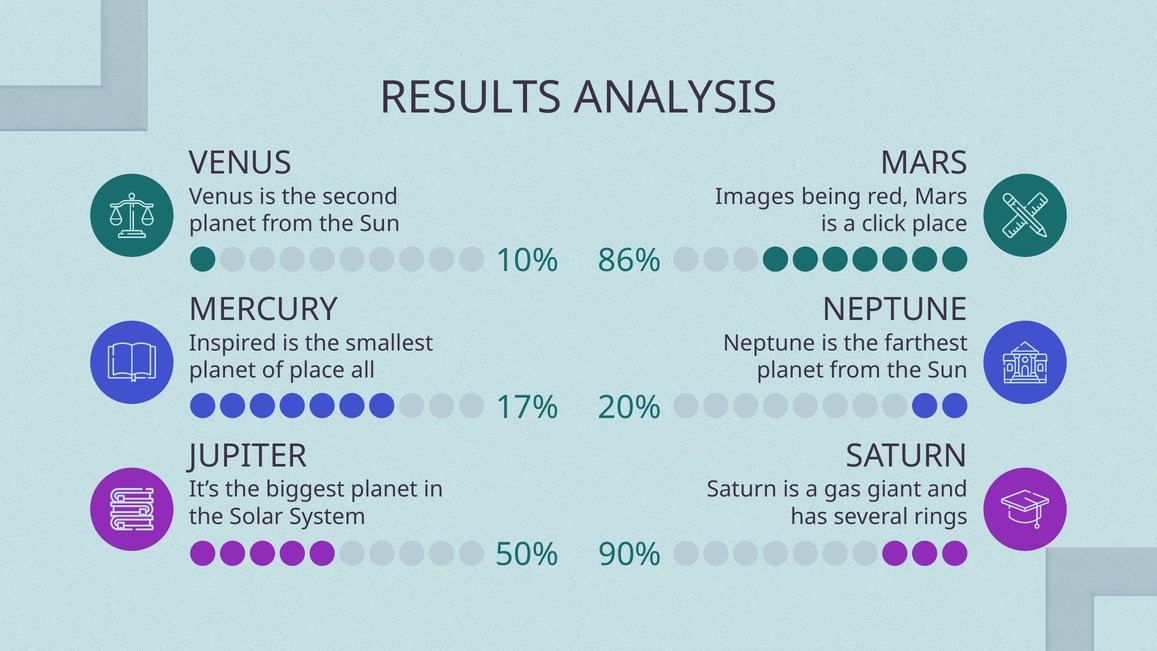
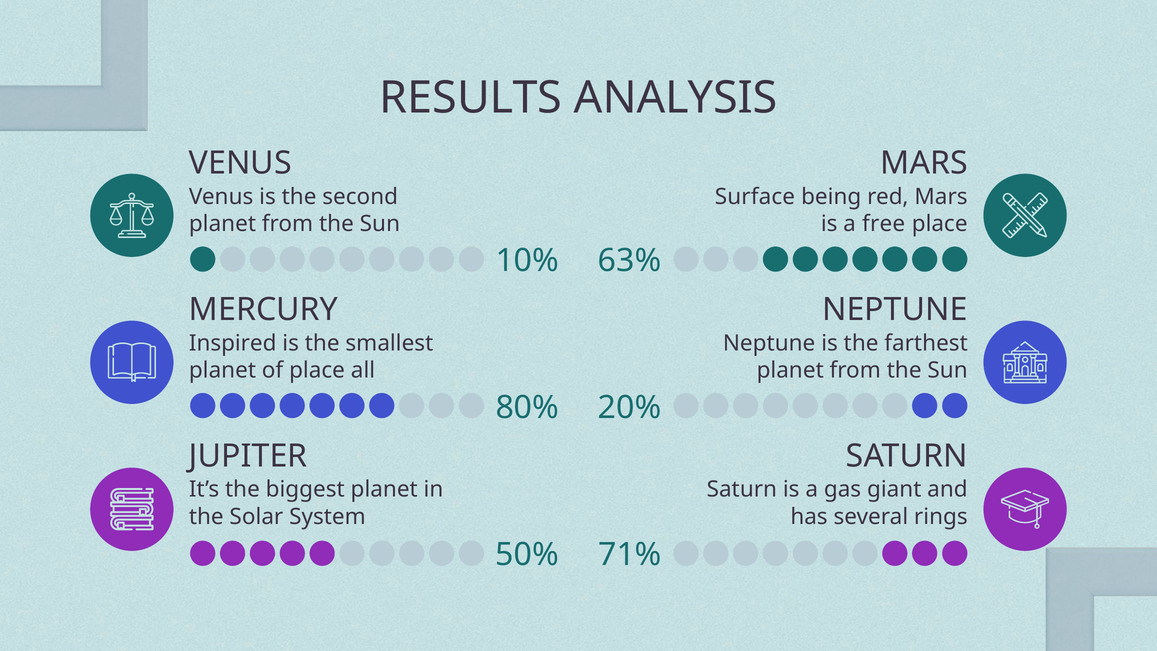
Images: Images -> Surface (755, 197)
click: click -> free (884, 224)
86%: 86% -> 63% (630, 261)
17%: 17% -> 80% (527, 407)
90%: 90% -> 71% (630, 554)
